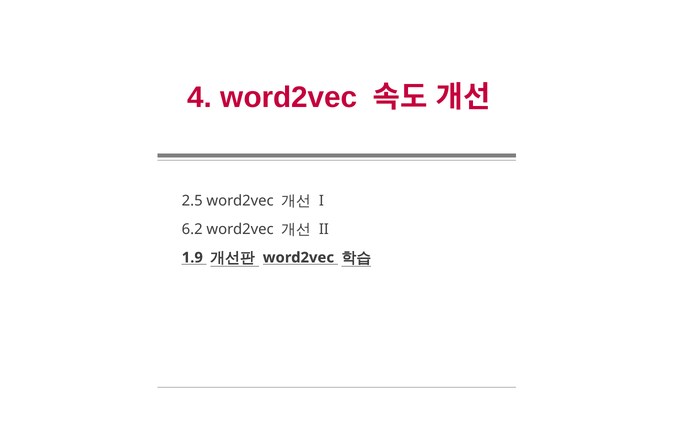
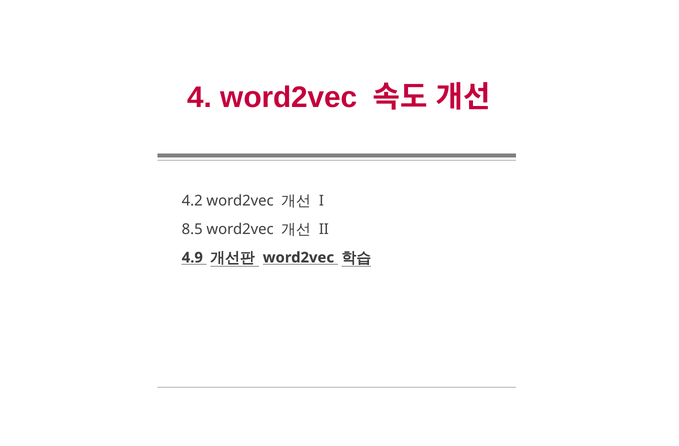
2.5: 2.5 -> 4.2 (192, 201)
6.2: 6.2 -> 8.5 (192, 229)
1.9: 1.9 -> 4.9 (192, 258)
